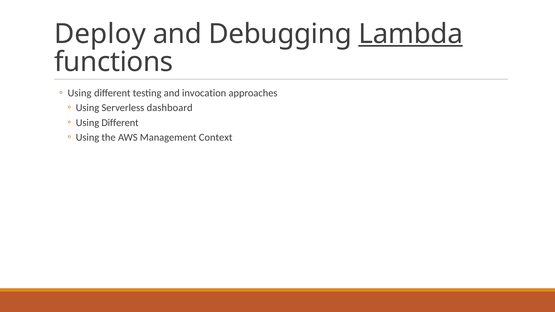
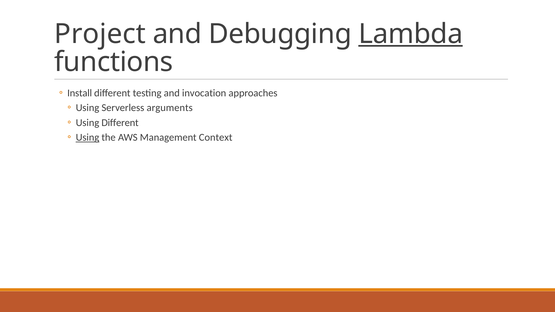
Deploy: Deploy -> Project (100, 34)
Using: Using -> Install (80, 93)
dashboard: dashboard -> arguments (170, 108)
Using underline: none -> present (87, 137)
